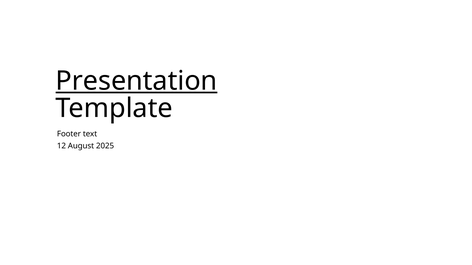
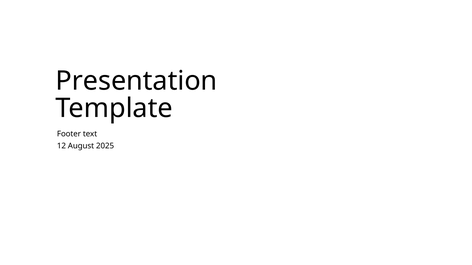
Presentation underline: present -> none (136, 81)
